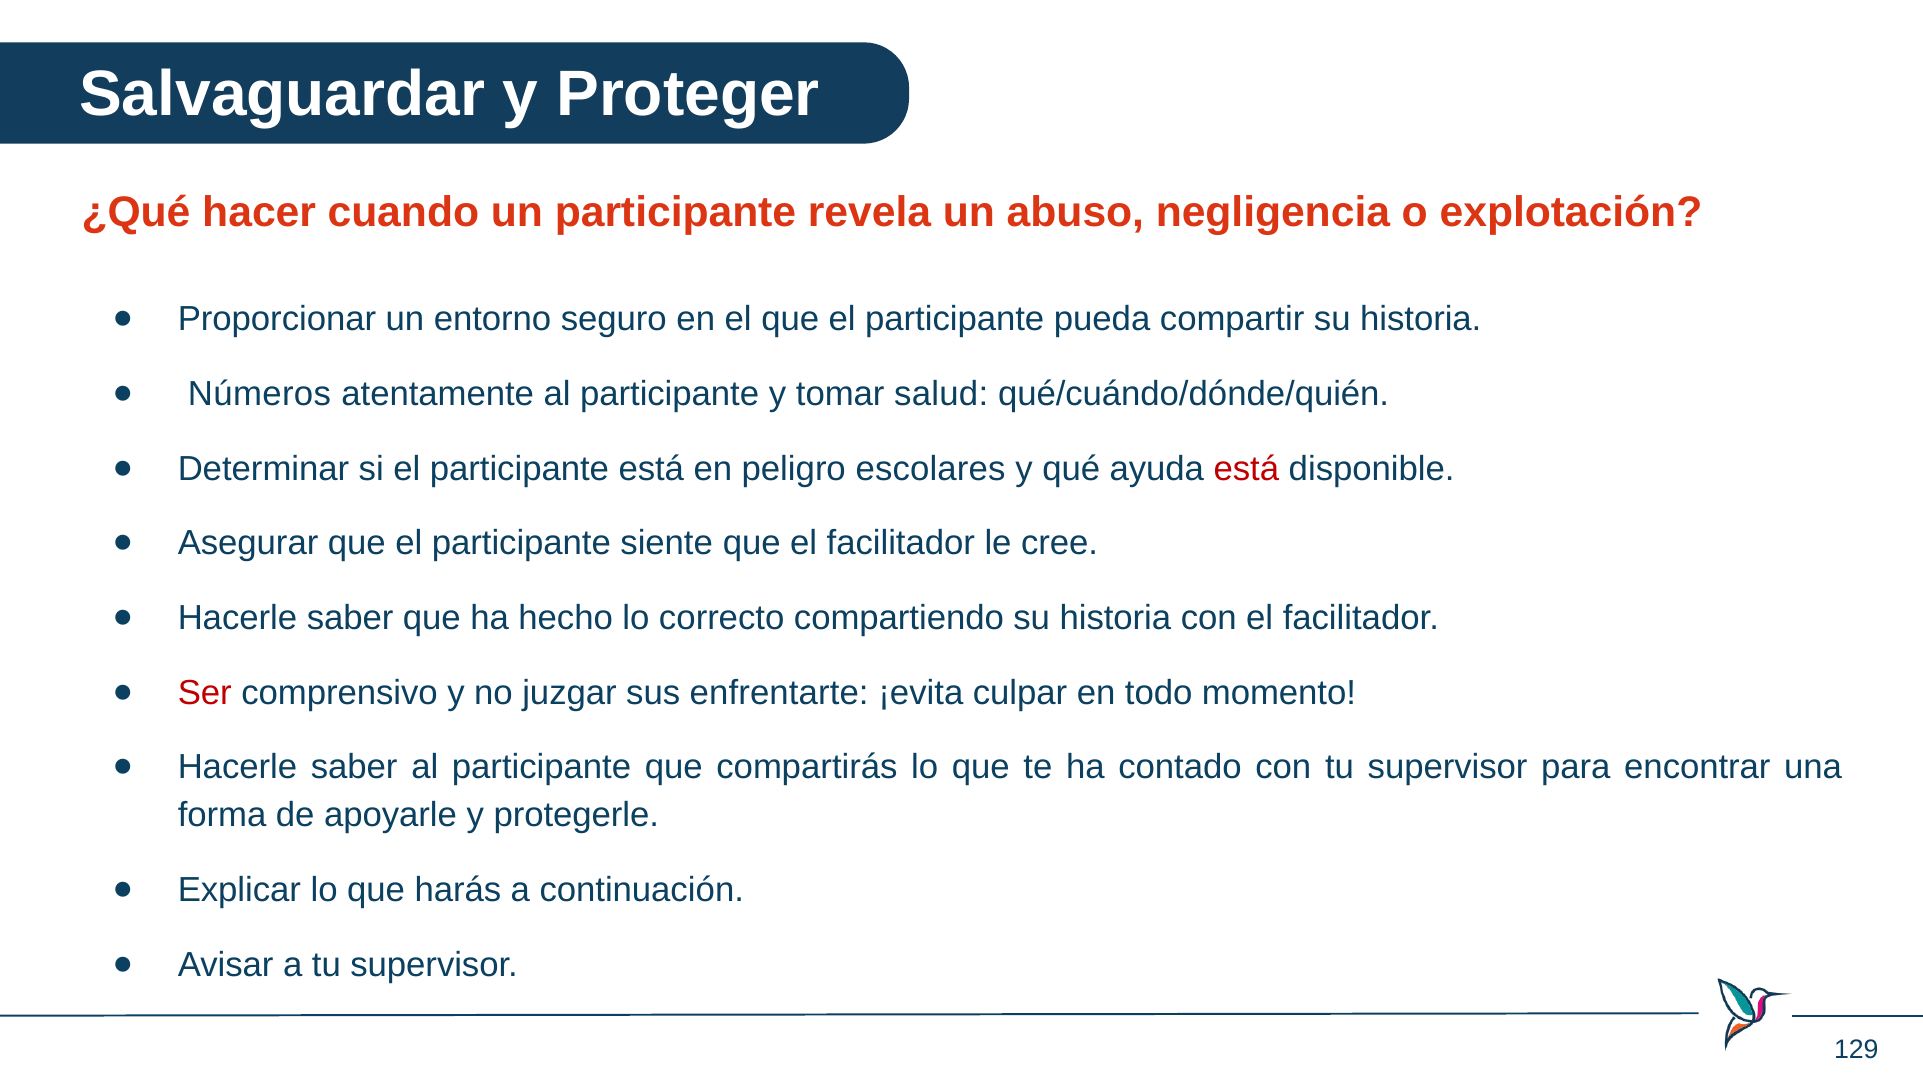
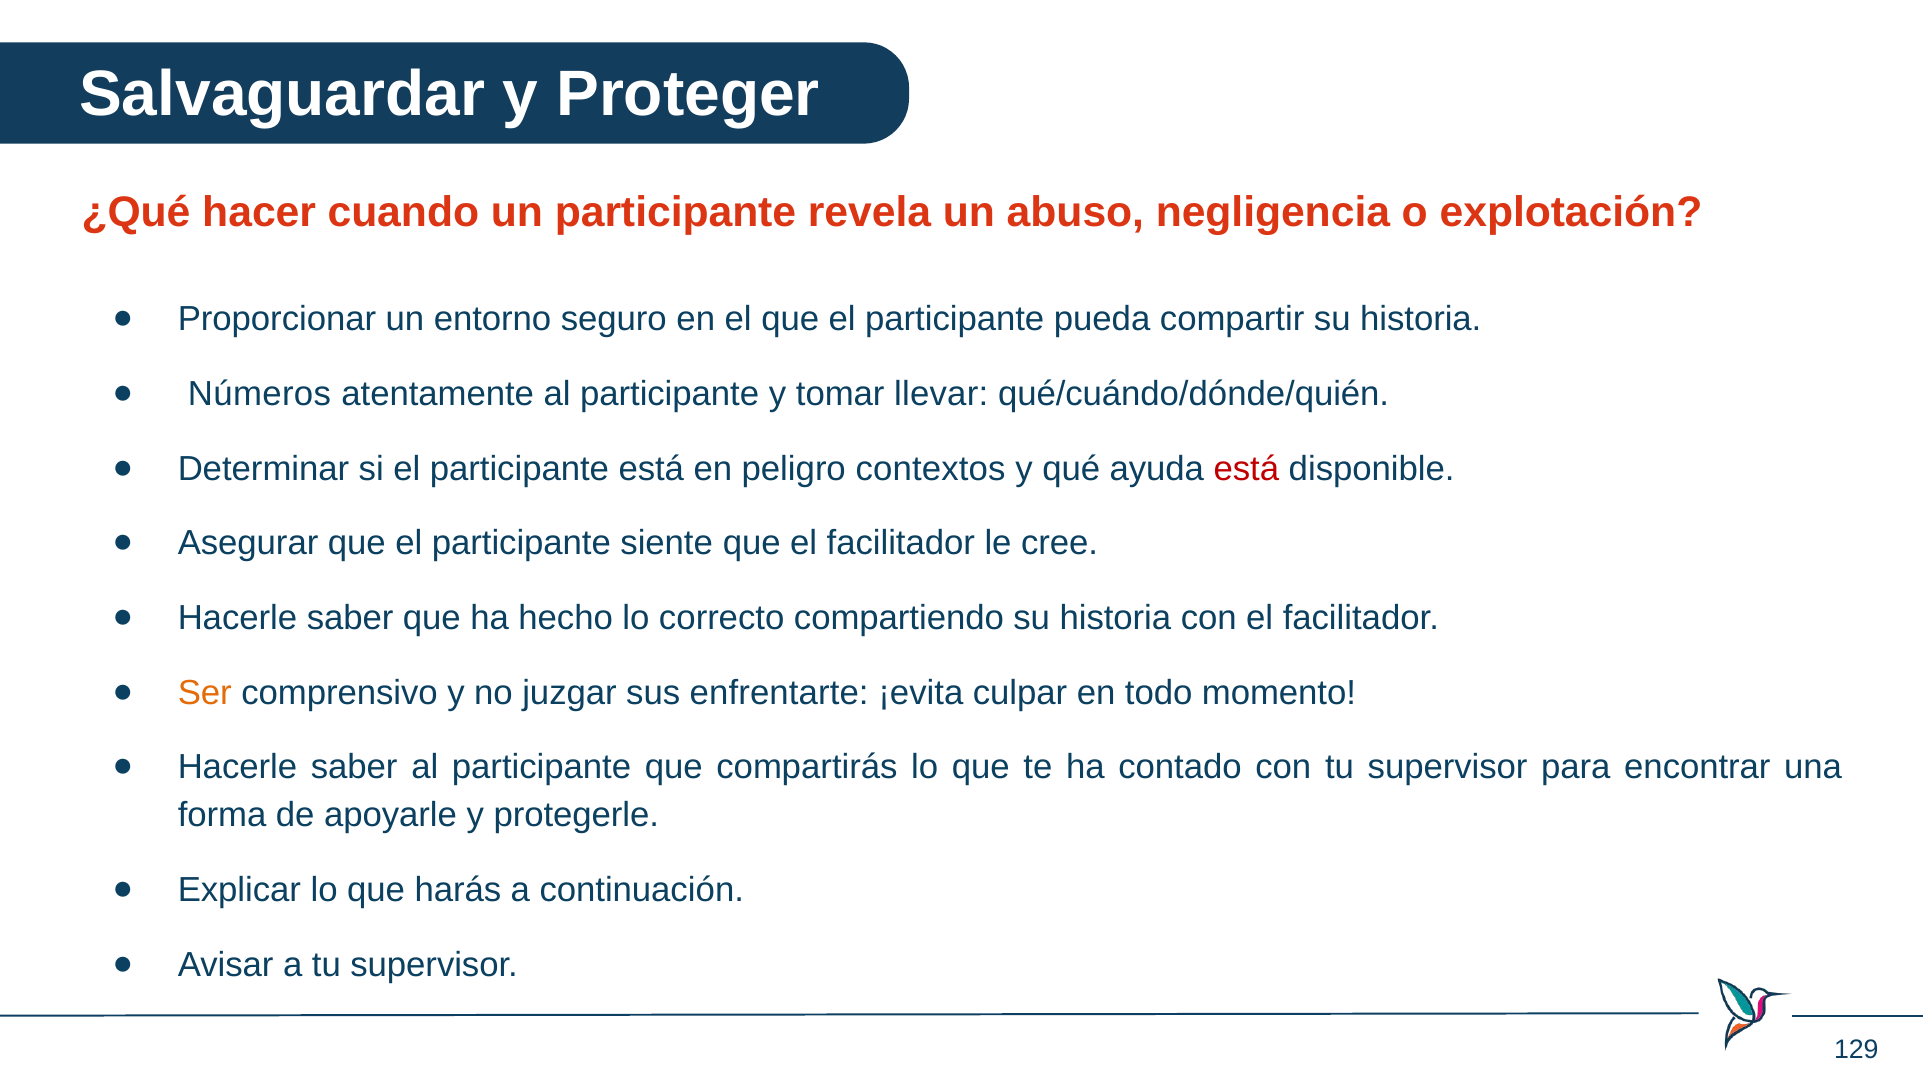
salud: salud -> llevar (941, 394)
escolares: escolares -> contextos (931, 469)
Ser colour: red -> orange (205, 693)
